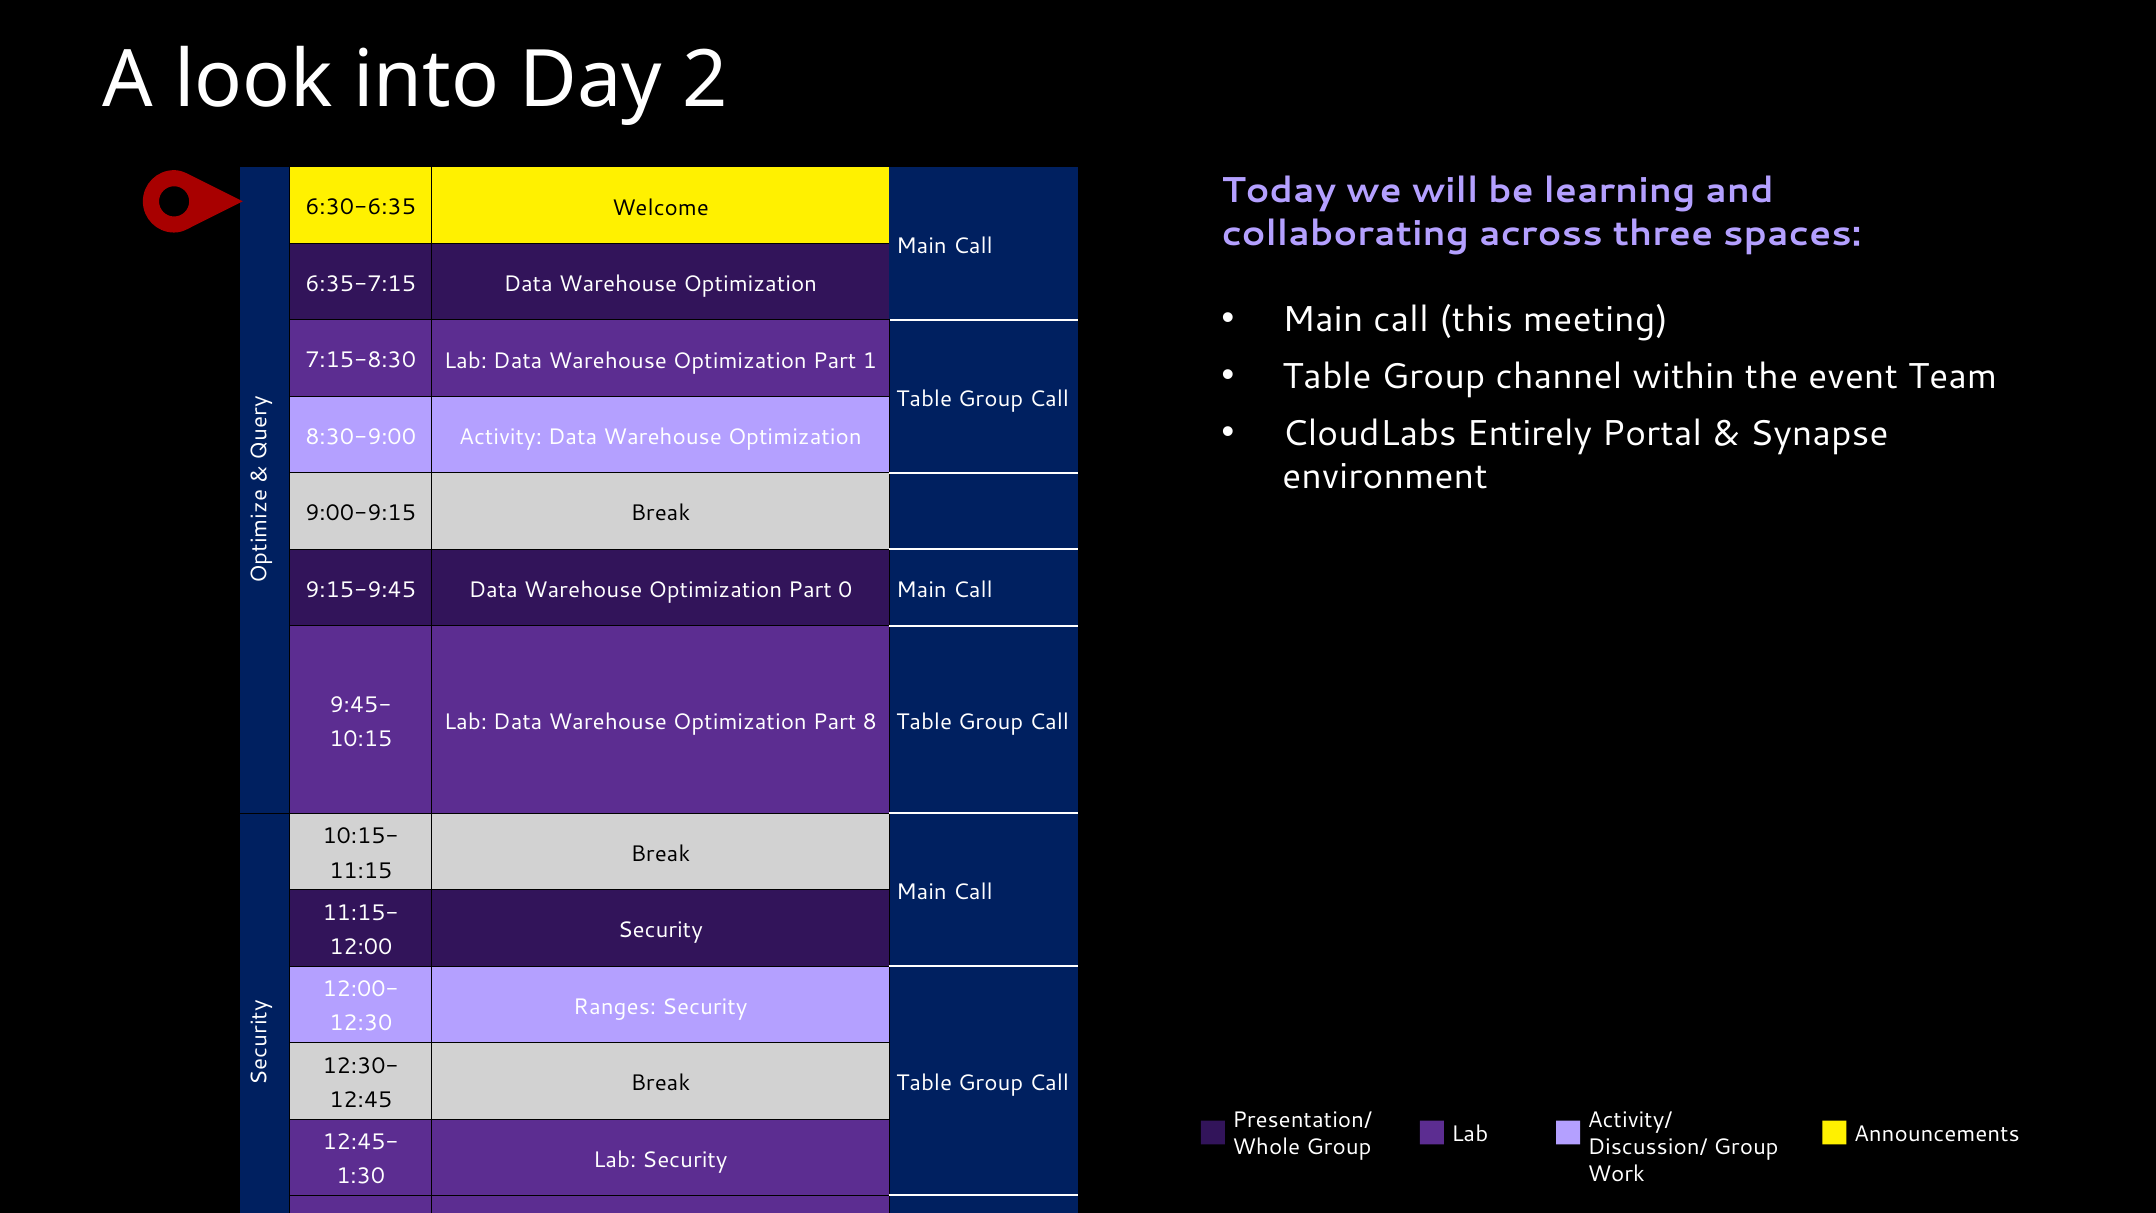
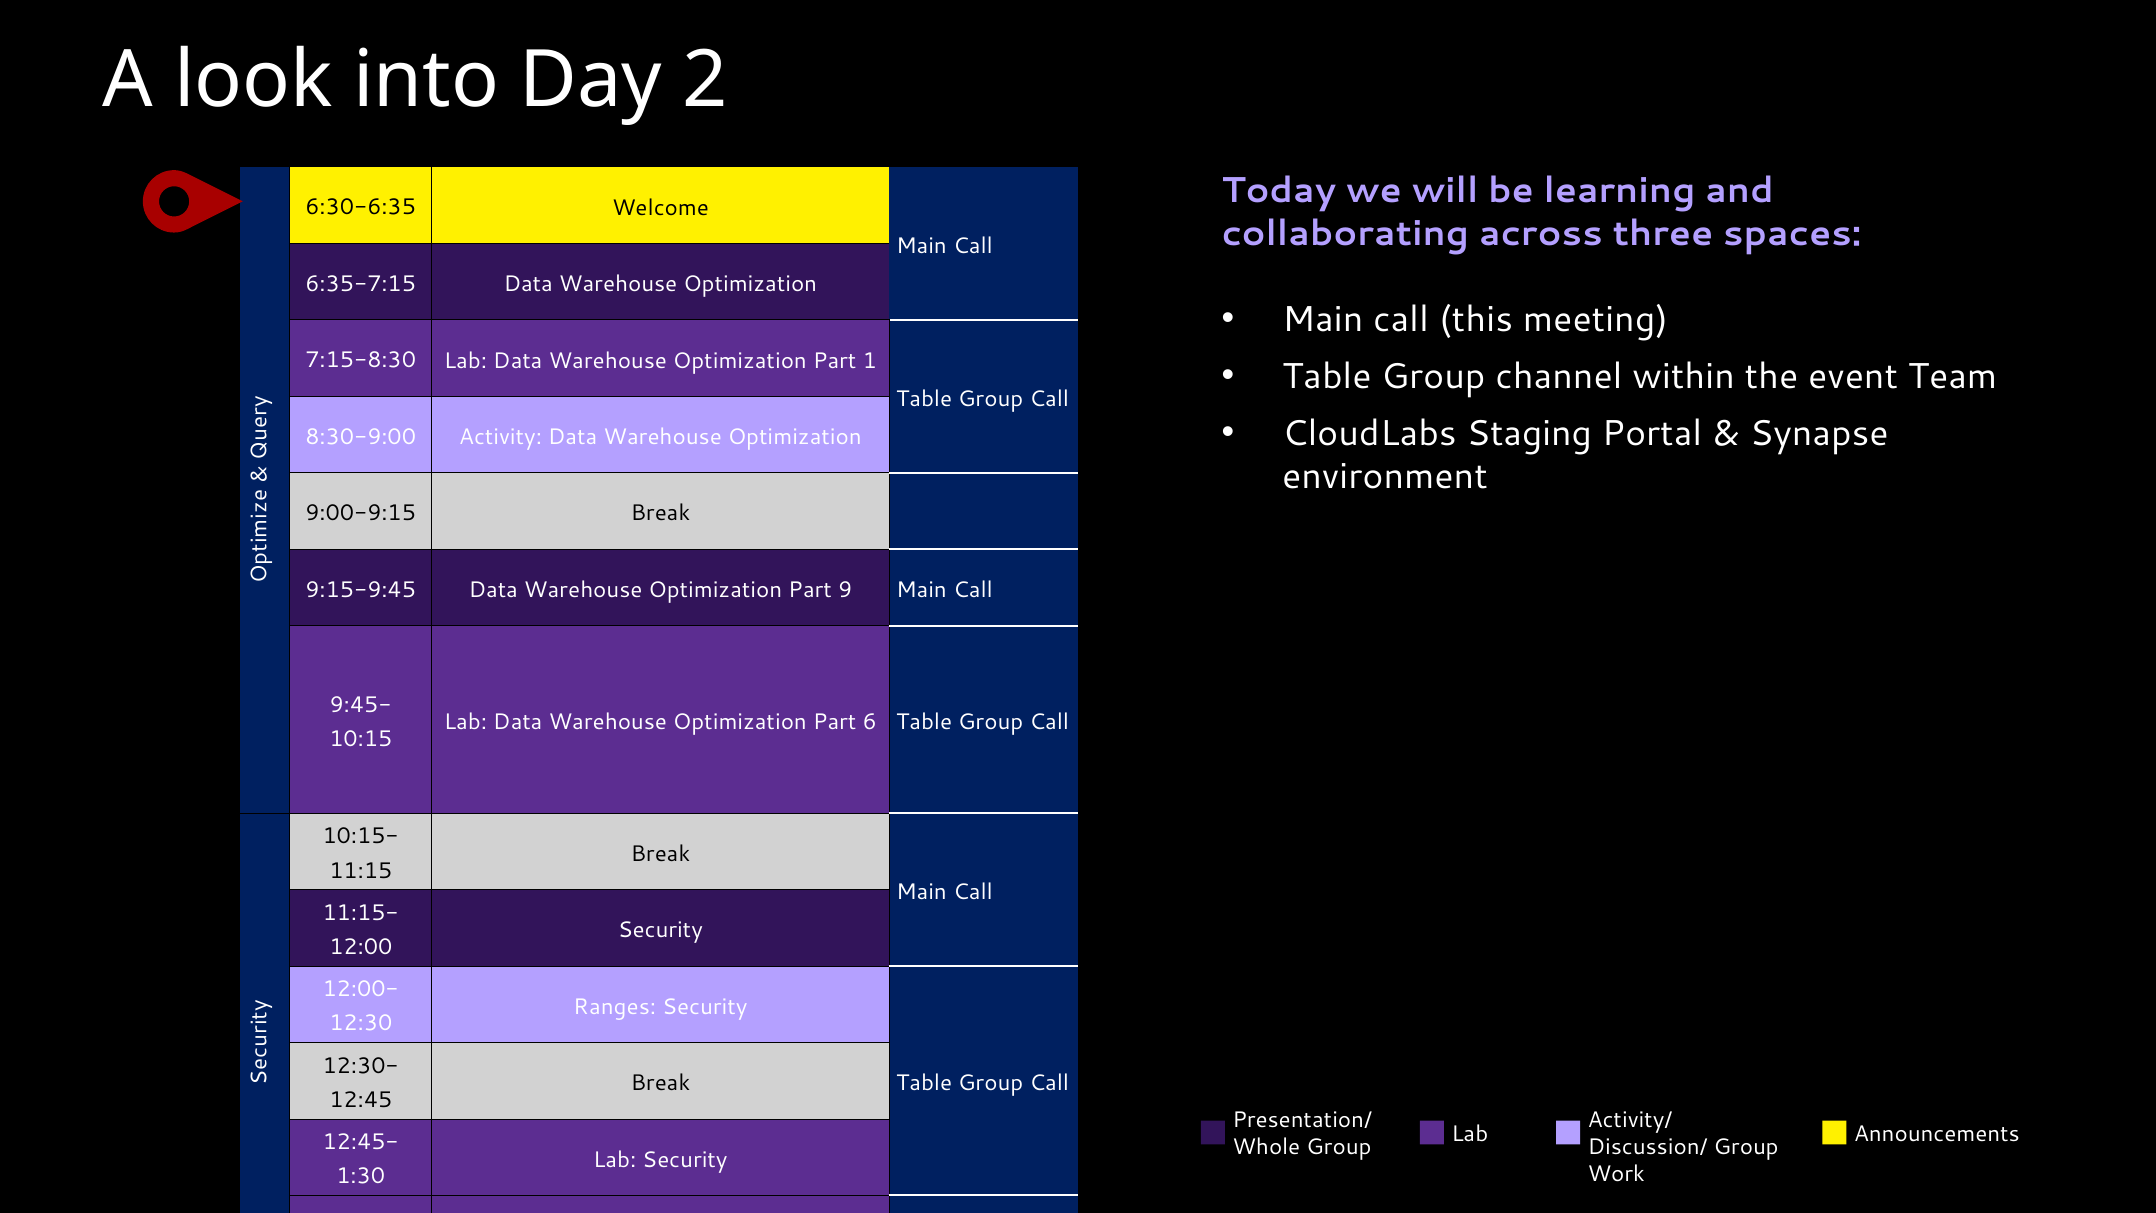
Entirely: Entirely -> Staging (1529, 433)
0: 0 -> 9 (845, 590)
8: 8 -> 6 (870, 722)
